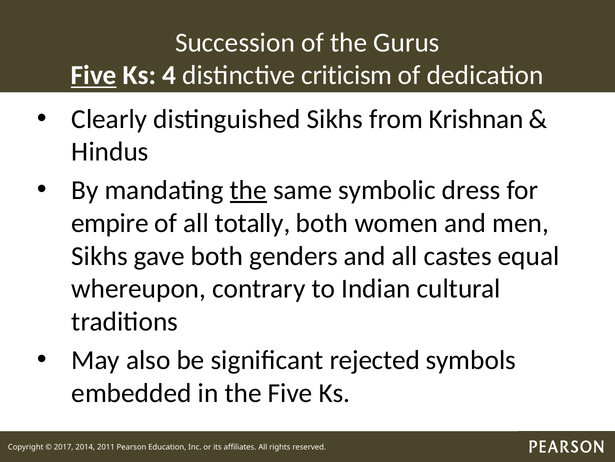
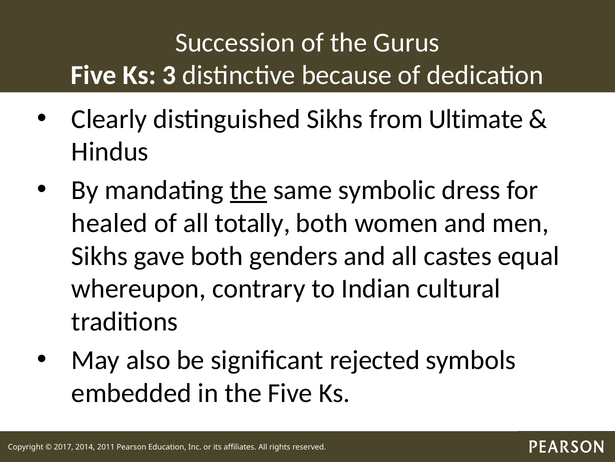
Five underline: present -> none (94, 75)
4: 4 -> 3 (169, 75)
criticism: criticism -> because (347, 75)
Krishnan: Krishnan -> Ultimate (476, 119)
empire: empire -> healed (110, 223)
